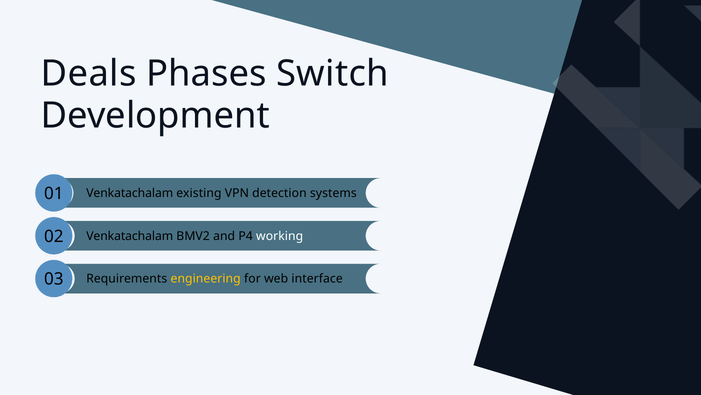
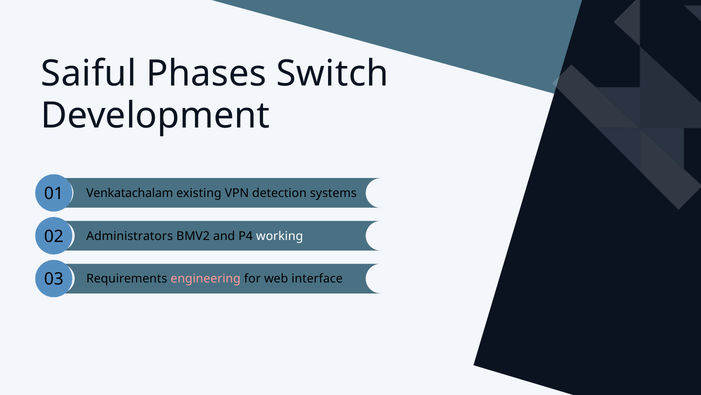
Deals: Deals -> Saiful (89, 73)
Venkatachalam: Venkatachalam -> Administrators (130, 236)
engineering colour: yellow -> pink (206, 278)
